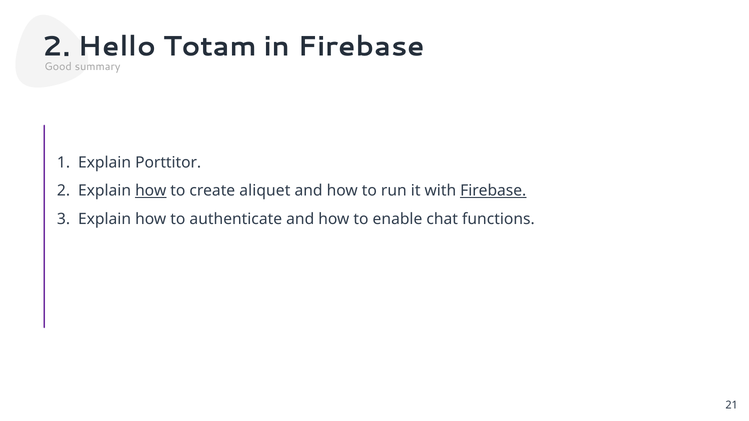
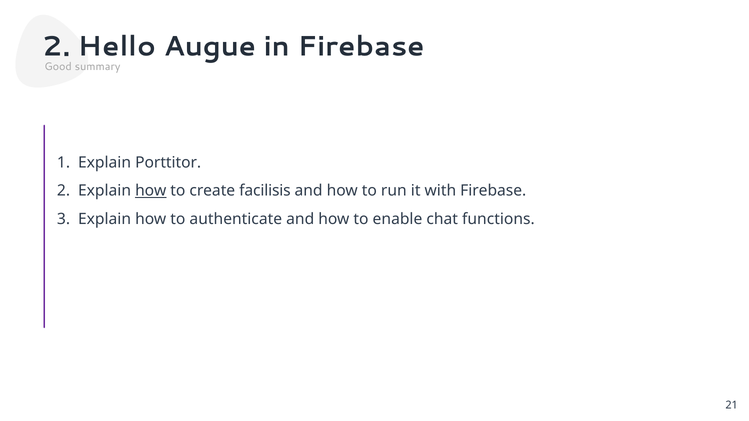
Totam: Totam -> Augue (210, 47)
aliquet: aliquet -> facilisis (265, 191)
Firebase underline: present -> none (493, 191)
